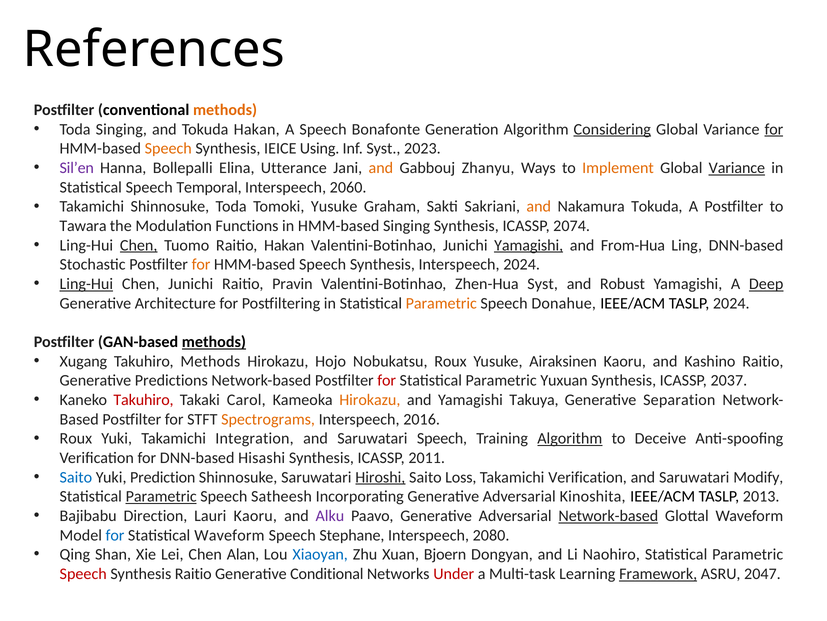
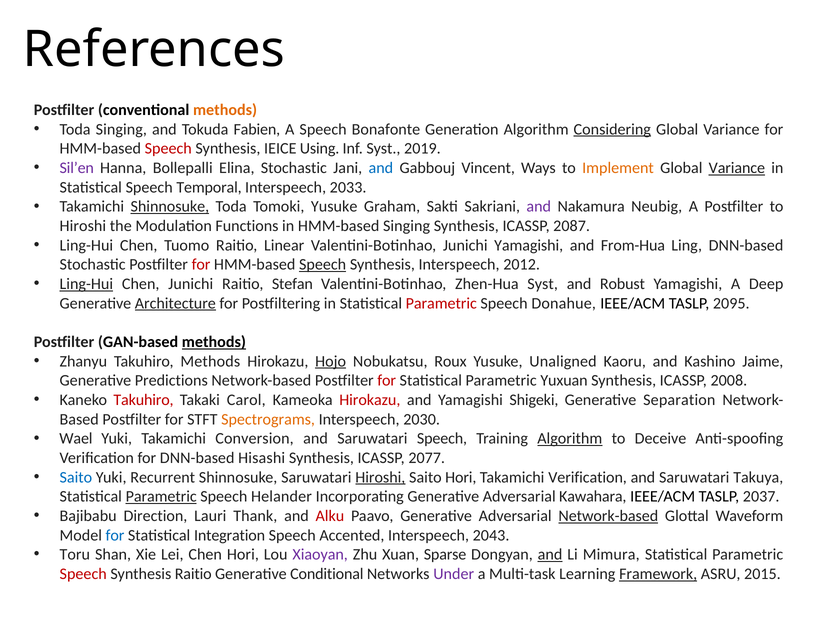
Tokuda Hakan: Hakan -> Fabien (257, 129)
for underline: present -> none (774, 129)
Speech colour: orange -> red (168, 148)
2023: 2023 -> 2019 (422, 148)
Elina Utterance: Utterance -> Stochastic (294, 168)
and colour: orange -> blue (381, 168)
Zhanyu: Zhanyu -> Vincent (488, 168)
2060: 2060 -> 2033 (348, 187)
Shinnosuke underline: none -> present (170, 206)
and colour: orange -> purple (539, 206)
Nakamura Tokuda: Tokuda -> Neubig (657, 206)
Tawara: Tawara -> Hiroshi (83, 226)
2074: 2074 -> 2087 (572, 226)
Chen underline: present -> none (139, 245)
Raitio Hakan: Hakan -> Linear (284, 245)
Yamagishi underline: present -> none (529, 245)
for colour: orange -> red (201, 264)
Speech underline: none -> present (323, 264)
Interspeech 2024: 2024 -> 2012 (522, 264)
Pravin: Pravin -> Stefan (292, 284)
Deep underline: present -> none (766, 284)
Architecture underline: none -> present (175, 303)
Parametric colour: orange -> red (441, 303)
TASLP 2024: 2024 -> 2095 (731, 303)
Xugang: Xugang -> Zhanyu (83, 361)
Hojo underline: none -> present (331, 361)
Airaksinen: Airaksinen -> Unaligned (563, 361)
Kashino Raitio: Raitio -> Jaime (763, 361)
2037: 2037 -> 2008 (729, 380)
Hirokazu colour: orange -> red (370, 399)
Takuya: Takuya -> Shigeki (534, 399)
2016: 2016 -> 2030 (422, 419)
Roux: Roux -> Wael (76, 438)
Integration: Integration -> Conversion (255, 438)
2011: 2011 -> 2077 (427, 457)
Prediction: Prediction -> Recurrent (163, 477)
Saito Loss: Loss -> Hori (461, 477)
Modify: Modify -> Takuya (758, 477)
Satheesh: Satheesh -> Helander (281, 496)
Kinoshita: Kinoshita -> Kawahara (593, 496)
2013: 2013 -> 2037 (761, 496)
Lauri Kaoru: Kaoru -> Thank (255, 515)
Alku colour: purple -> red (330, 515)
Statistical Waveform: Waveform -> Integration (230, 535)
Stephane: Stephane -> Accented (352, 535)
2080: 2080 -> 2043 (491, 535)
Qing: Qing -> Toru (75, 554)
Chen Alan: Alan -> Hori (243, 554)
Xiaoyan colour: blue -> purple (320, 554)
Bjoern: Bjoern -> Sparse (445, 554)
and underline: none -> present (550, 554)
Naohiro: Naohiro -> Mimura (611, 554)
Under colour: red -> purple (454, 573)
2047: 2047 -> 2015 (762, 573)
